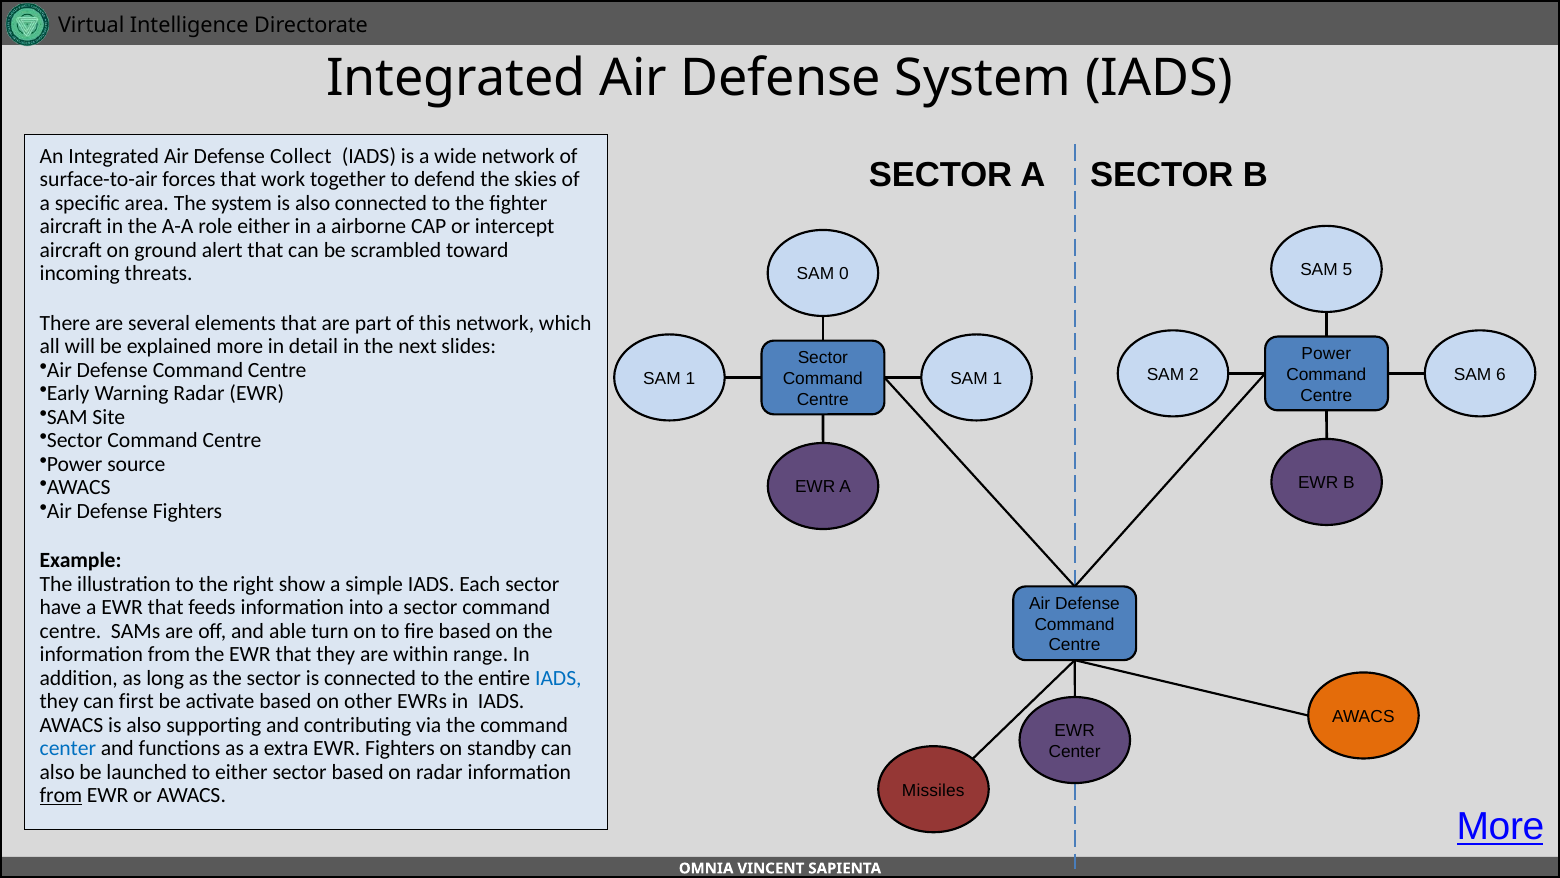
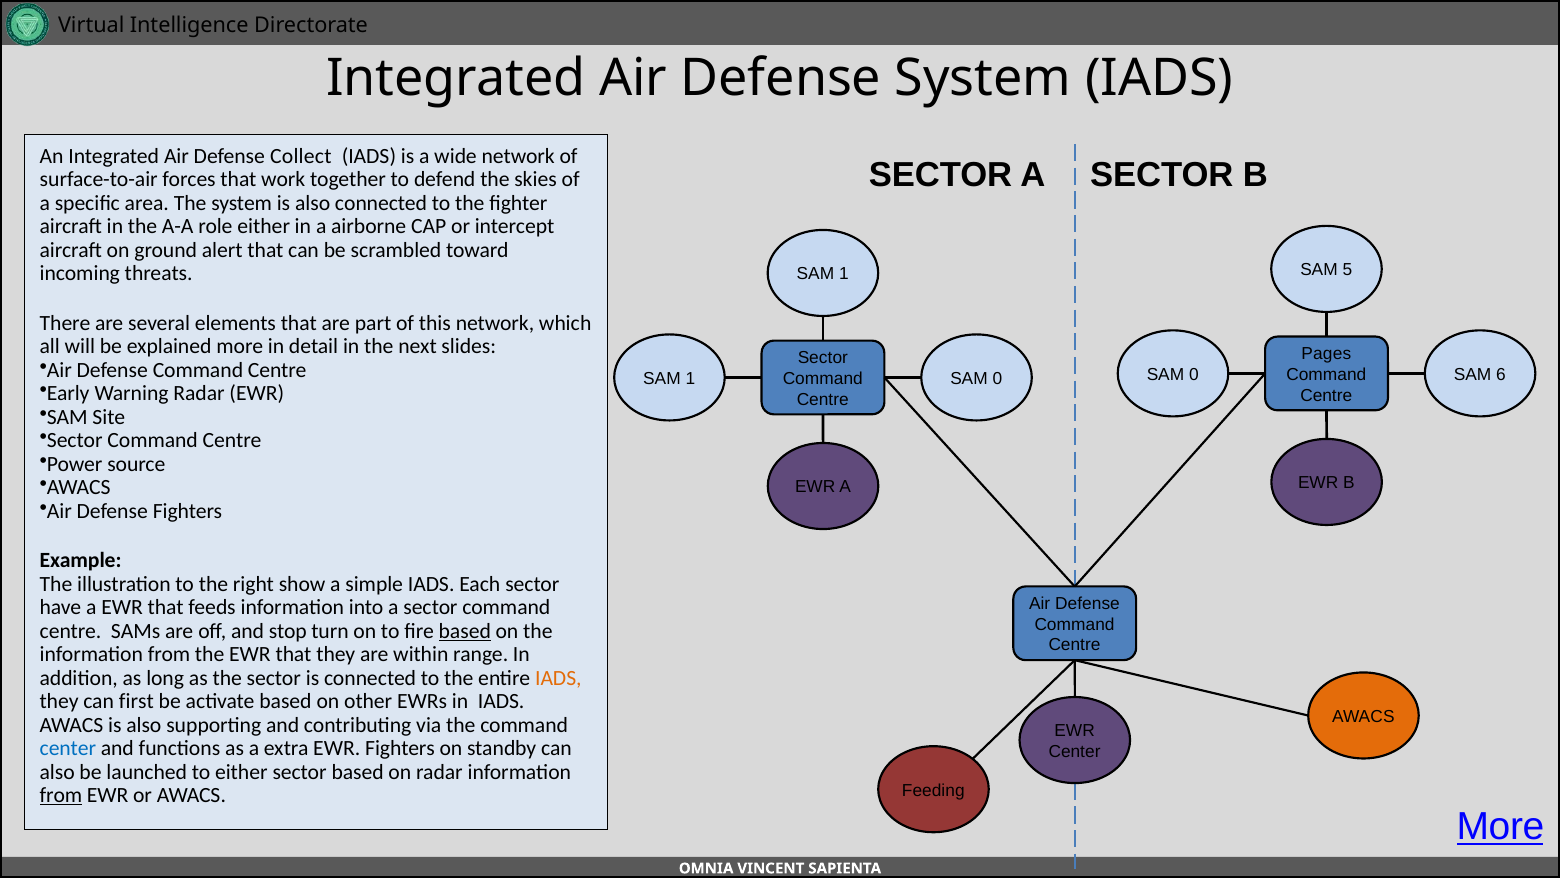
0: 0 -> 1 (844, 274)
Power: Power -> Pages (1326, 354)
2: 2 -> 0 (1194, 374)
1: 1 -> 0 (997, 378)
able: able -> stop (288, 631)
based underline: none -> present (465, 631)
IADS colour: blue -> orange (558, 678)
Missiles: Missiles -> Feeding (933, 790)
